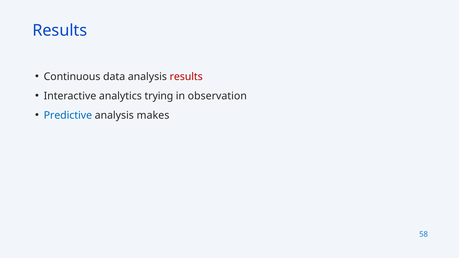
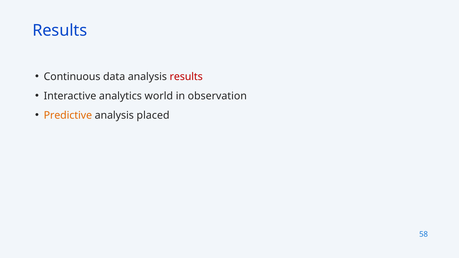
trying: trying -> world (159, 96)
Predictive colour: blue -> orange (68, 115)
makes: makes -> placed (153, 115)
